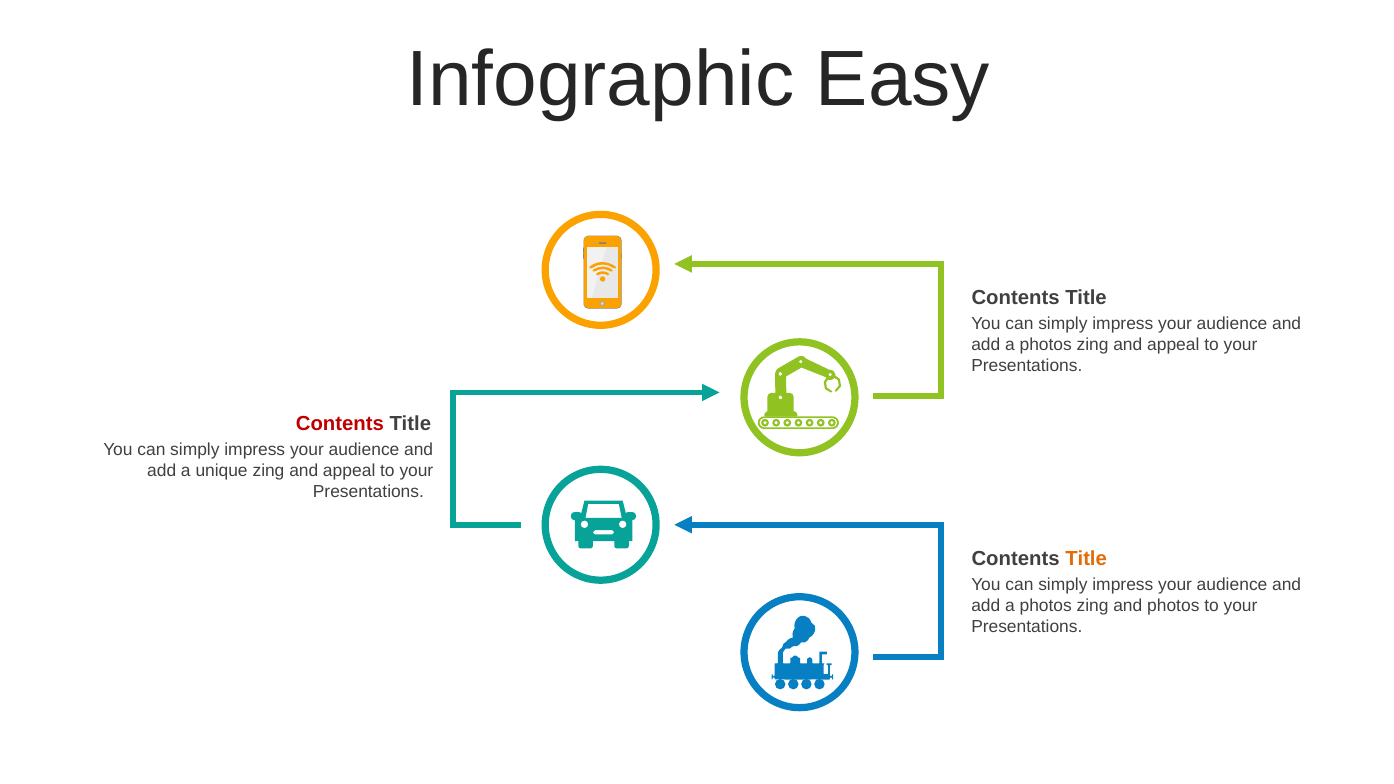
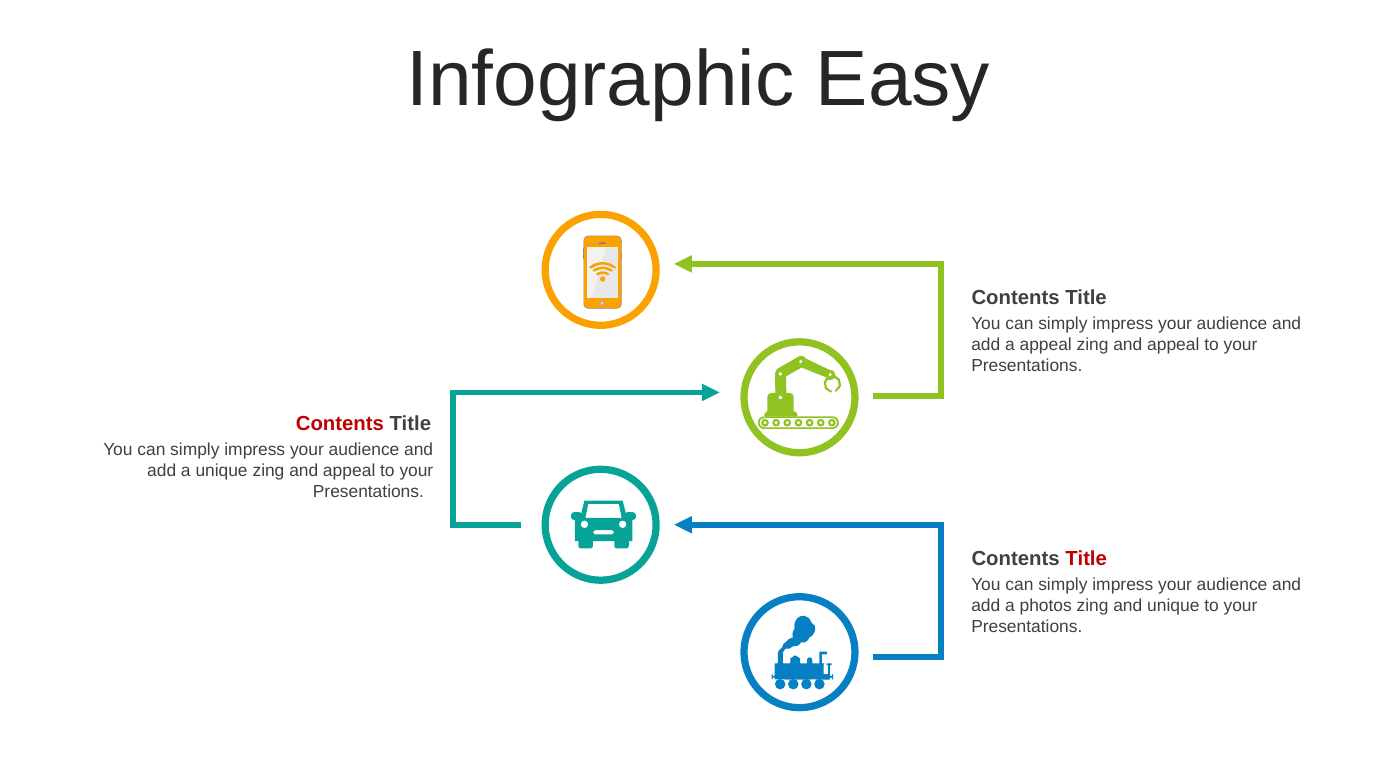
photos: photos -> appeal (1046, 345)
Title colour: orange -> red (1086, 559)
and photos: photos -> unique (1173, 606)
